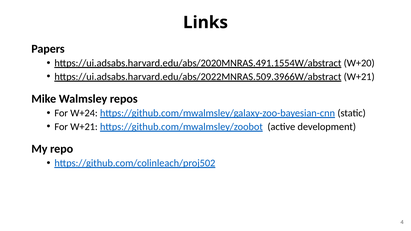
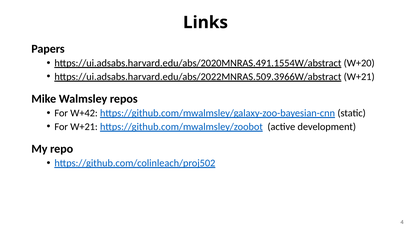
W+24: W+24 -> W+42 (84, 113)
